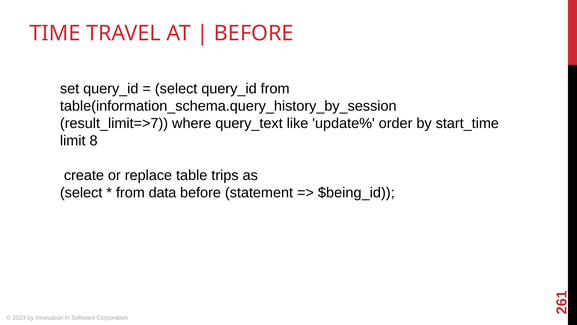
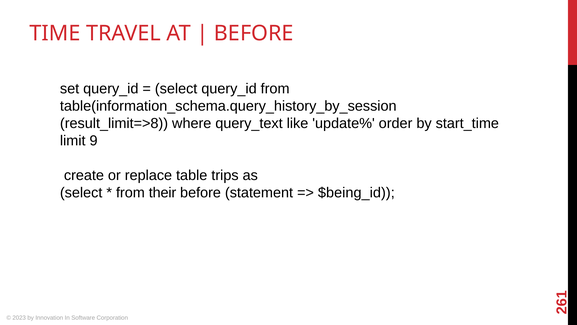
result_limit=>7: result_limit=>7 -> result_limit=>8 (114, 123)
8: 8 -> 9 (94, 141)
data: data -> their (163, 193)
